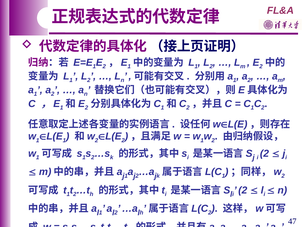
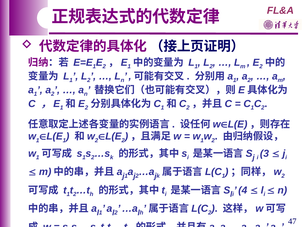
i 2: 2 -> 3 (264, 154)
2: 2 -> 4 (243, 191)
